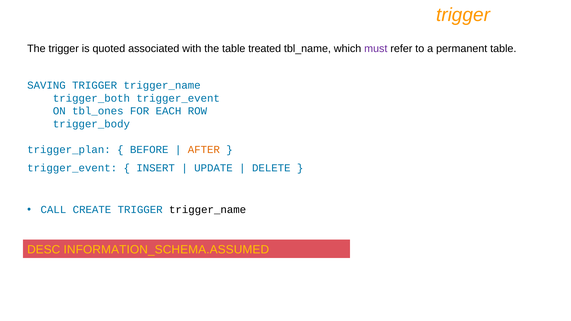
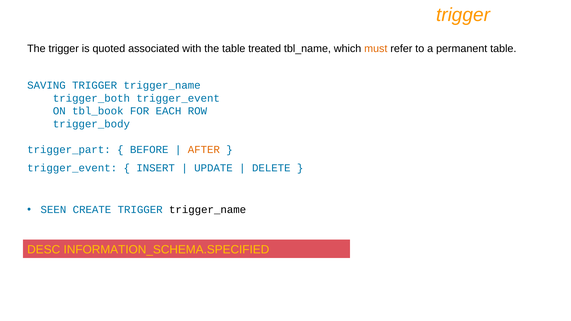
must colour: purple -> orange (376, 49)
tbl_ones: tbl_ones -> tbl_book (98, 111)
trigger_plan: trigger_plan -> trigger_part (69, 150)
CALL: CALL -> SEEN (53, 210)
INFORMATION_SCHEMA.ASSUMED: INFORMATION_SCHEMA.ASSUMED -> INFORMATION_SCHEMA.SPECIFIED (166, 250)
